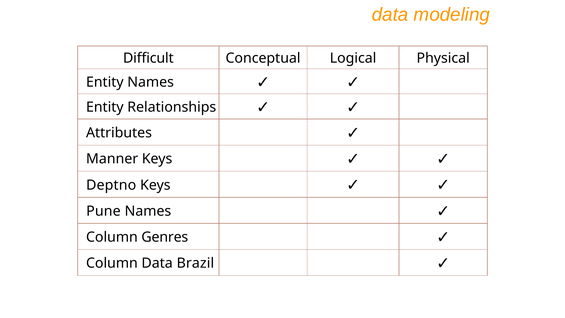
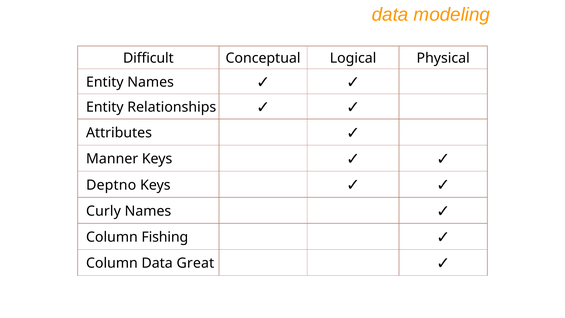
Pune: Pune -> Curly (103, 211)
Genres: Genres -> Fishing (165, 237)
Brazil: Brazil -> Great (195, 263)
